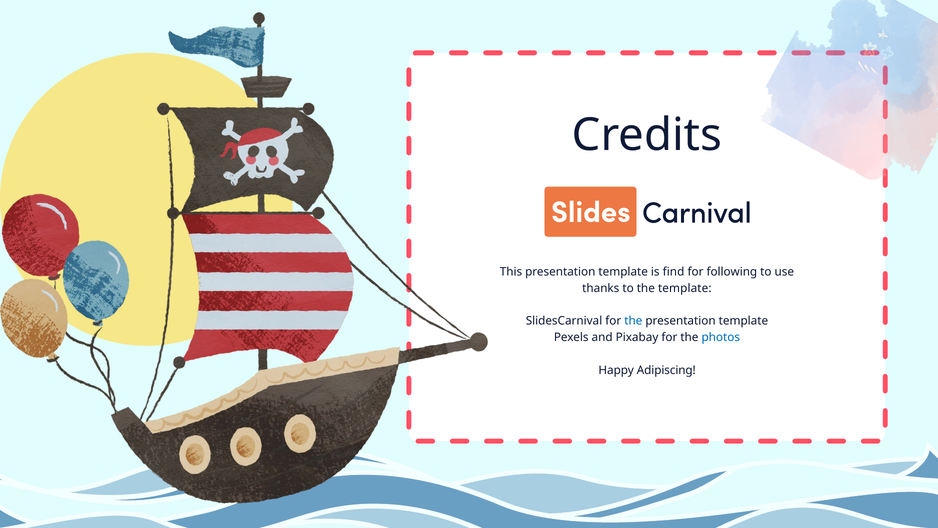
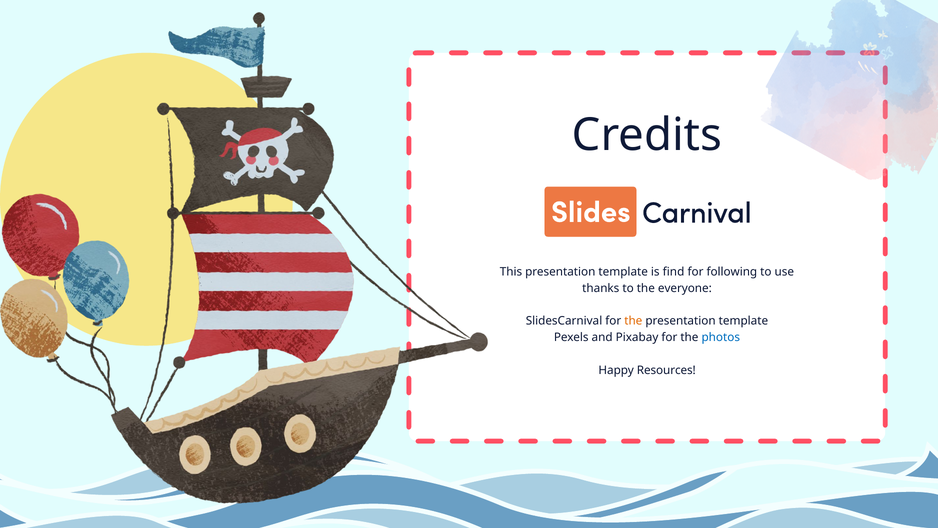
the template: template -> everyone (685, 288)
the colour: blue -> orange (633, 321)
Adipiscing: Adipiscing -> Resources (666, 370)
